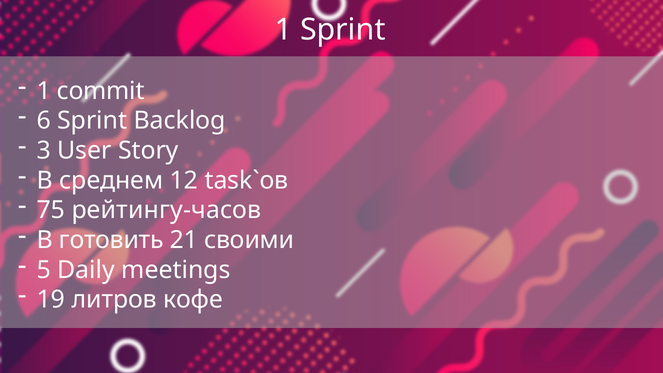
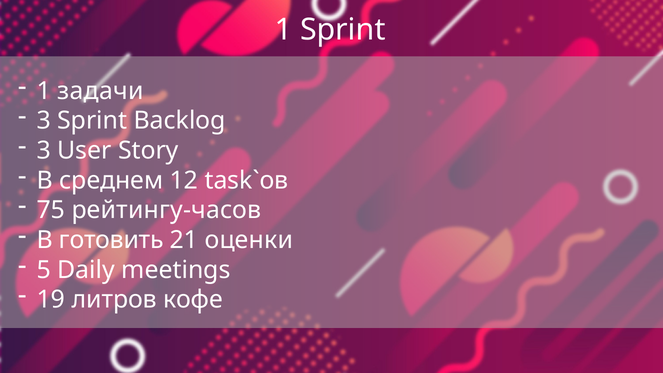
commit: commit -> задачи (100, 91)
6: 6 -> 3 (44, 121)
своими: своими -> оценки (249, 240)
